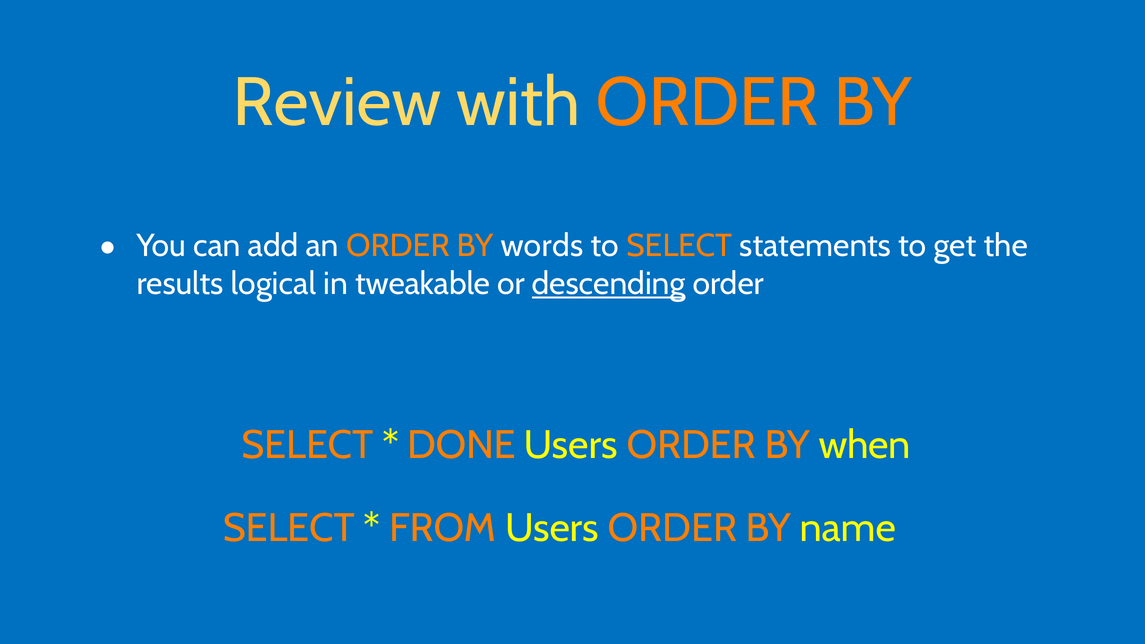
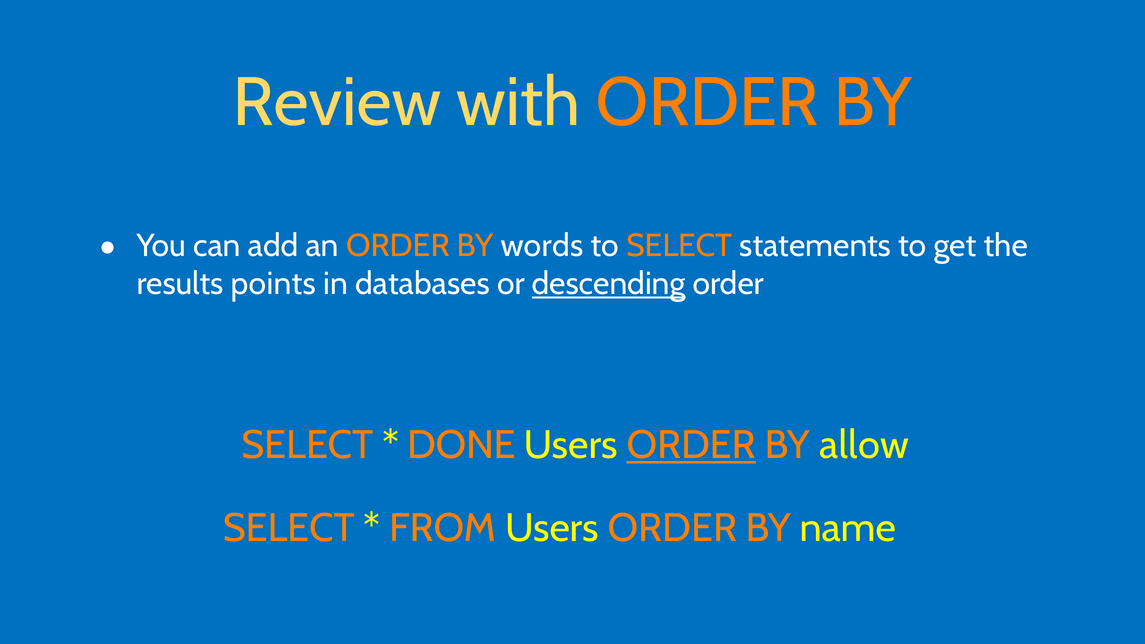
logical: logical -> points (273, 284)
tweakable: tweakable -> databases (423, 284)
ORDER underline: none -> present (691, 445)
when: when -> allow (864, 445)
